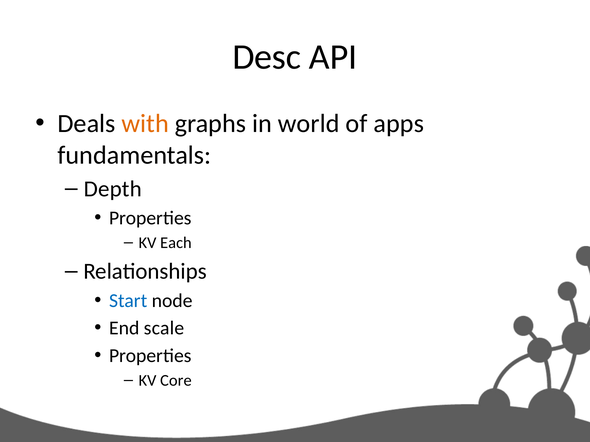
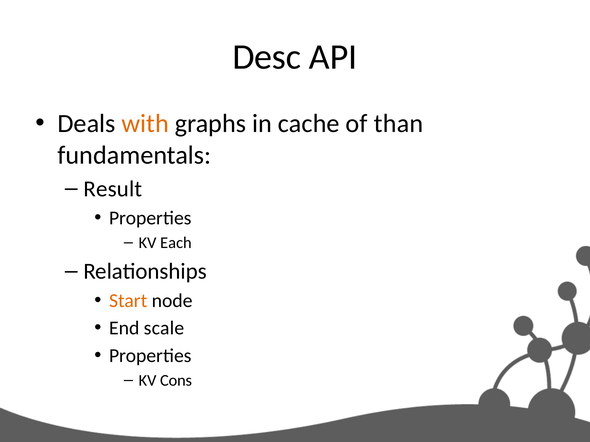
world: world -> cache (309, 124)
apps: apps -> than (399, 124)
Depth: Depth -> Result (113, 189)
Start colour: blue -> orange (128, 301)
Core: Core -> Cons (176, 381)
